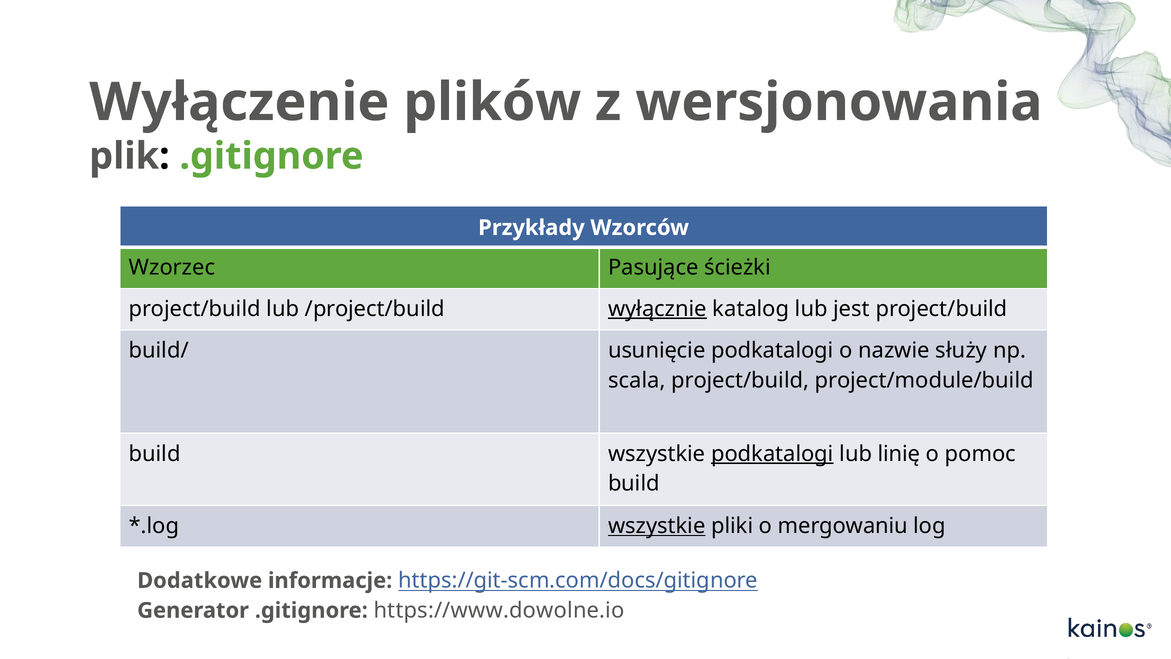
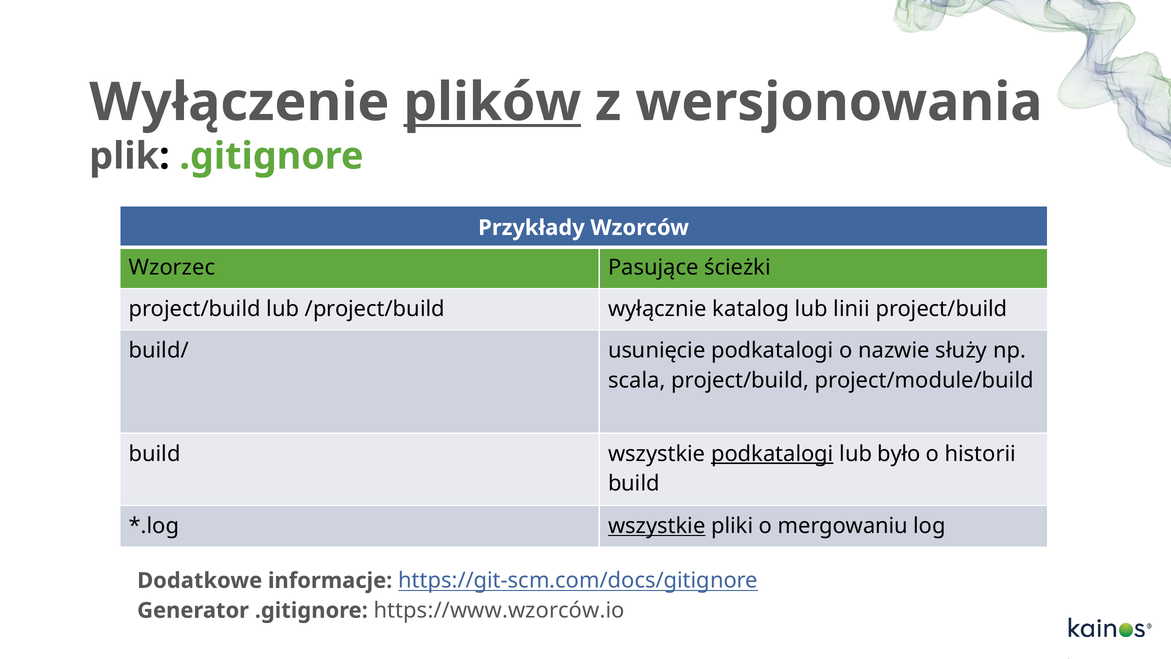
plików underline: none -> present (492, 102)
wyłącznie underline: present -> none (657, 309)
jest: jest -> linii (852, 309)
linię: linię -> było (899, 454)
pomoc: pomoc -> historii (980, 454)
https://www.dowolne.io: https://www.dowolne.io -> https://www.wzorców.io (499, 610)
